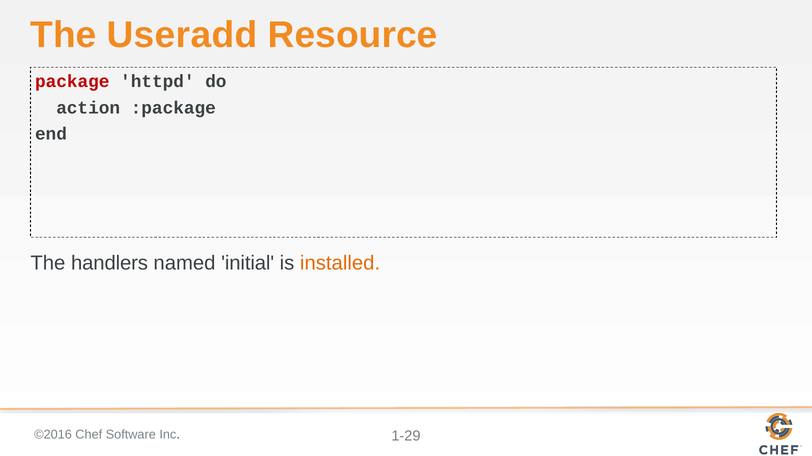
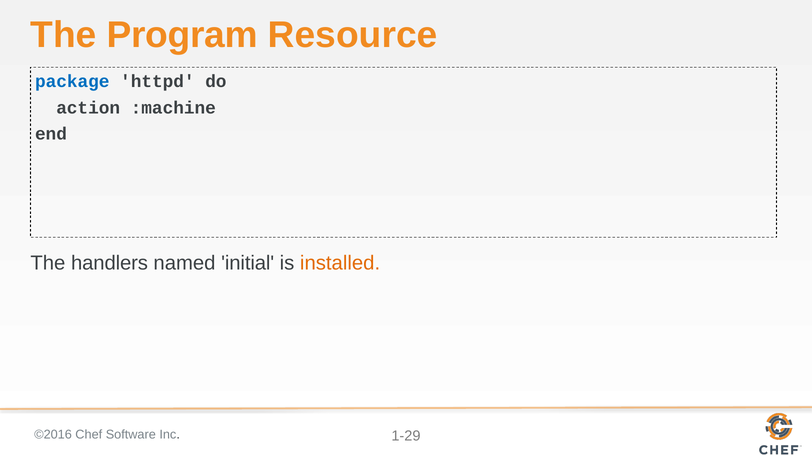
Useradd: Useradd -> Program (182, 35)
package colour: red -> blue (72, 82)
:package: :package -> :machine (173, 108)
